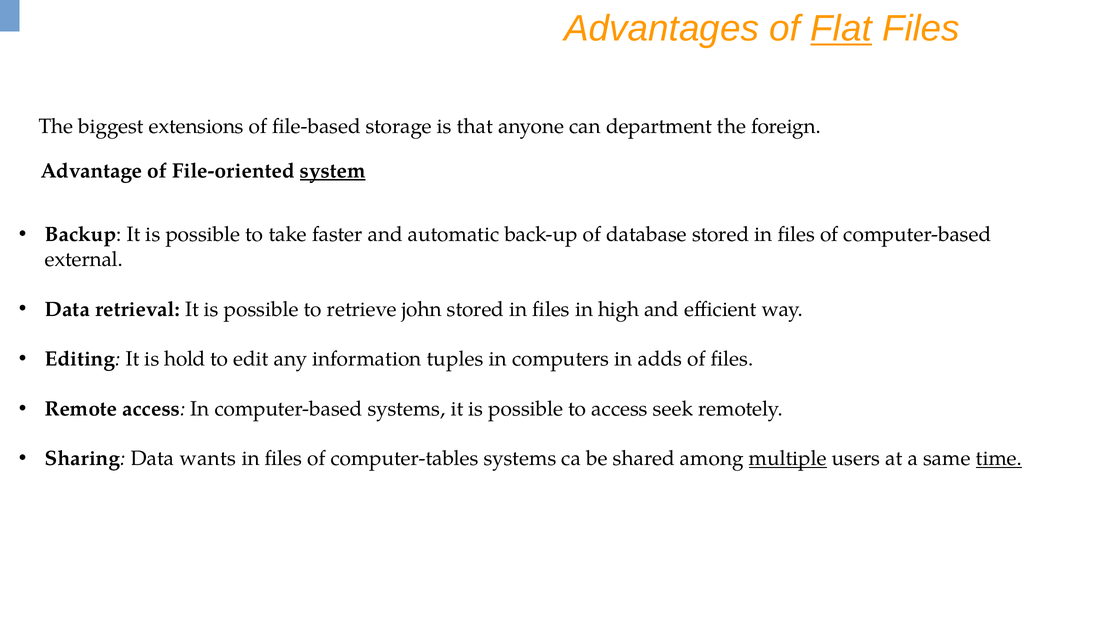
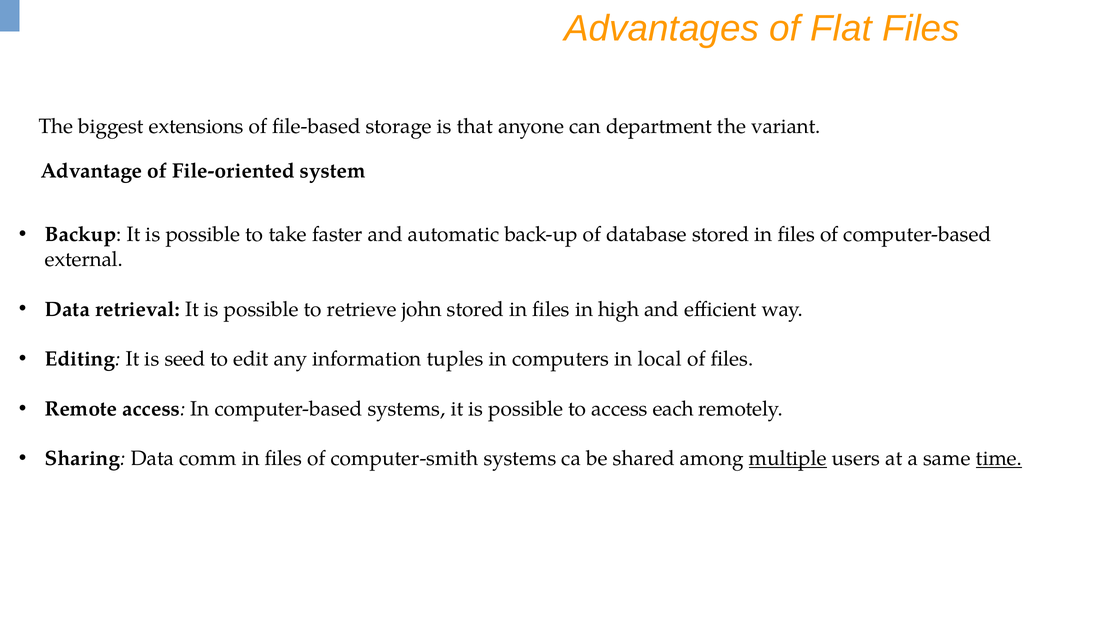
Flat underline: present -> none (841, 29)
foreign: foreign -> variant (786, 127)
system underline: present -> none (333, 171)
hold: hold -> seed (185, 359)
adds: adds -> local (660, 359)
seek: seek -> each (673, 409)
wants: wants -> comm (208, 459)
computer-tables: computer-tables -> computer-smith (405, 459)
